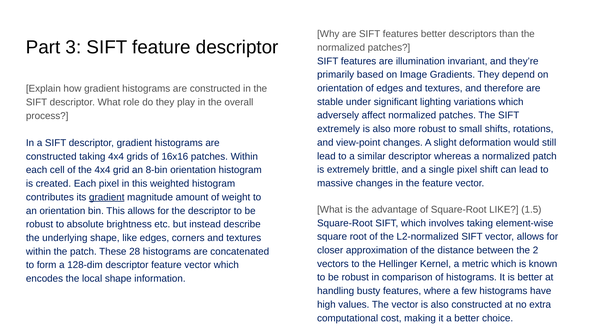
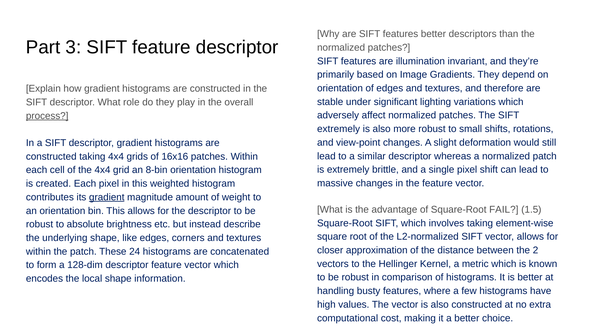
process underline: none -> present (47, 116)
Square-Root LIKE: LIKE -> FAIL (504, 209)
28: 28 -> 24 (135, 251)
